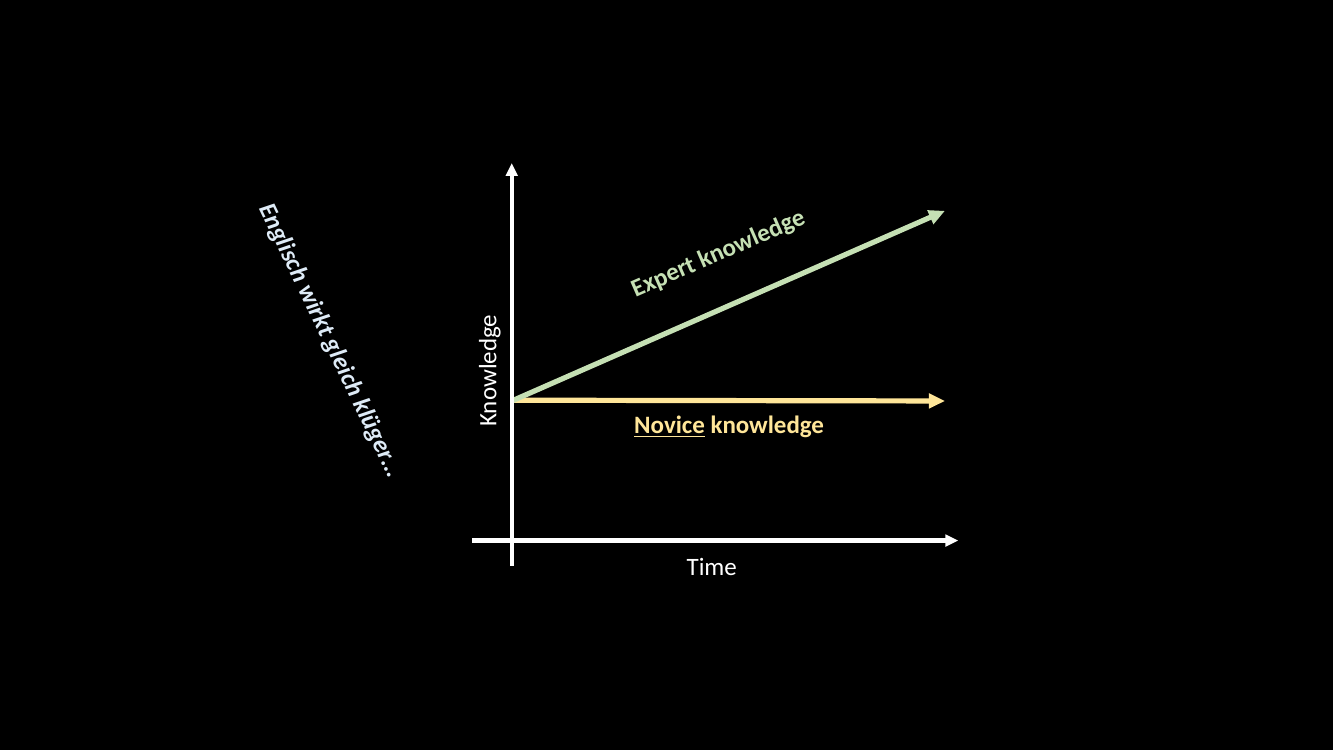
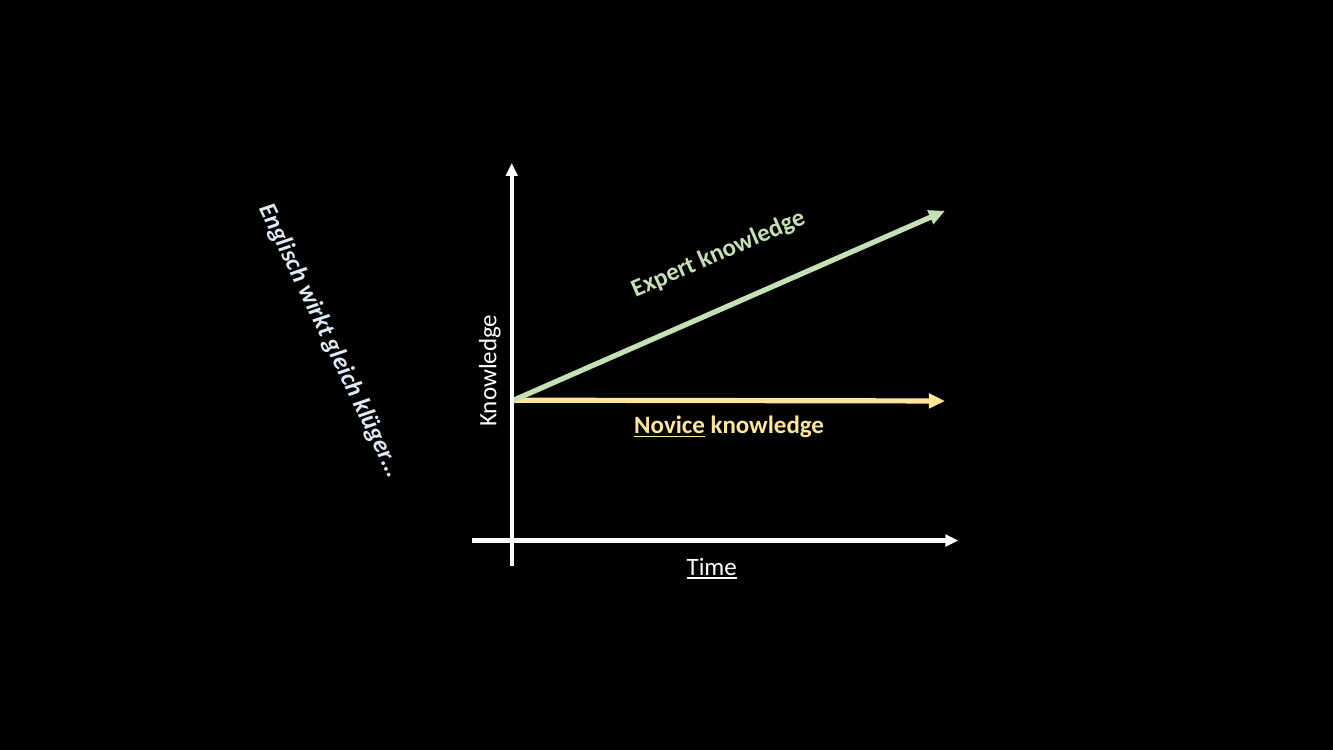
Time underline: none -> present (712, 567)
